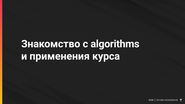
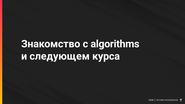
применения: применения -> следующем (60, 56)
